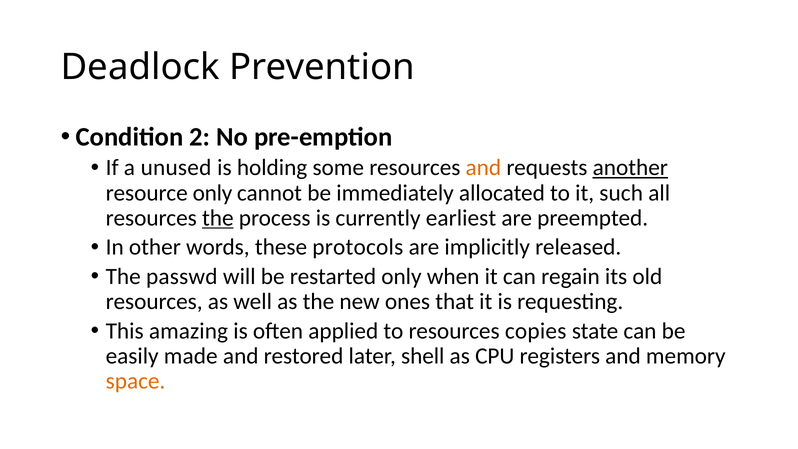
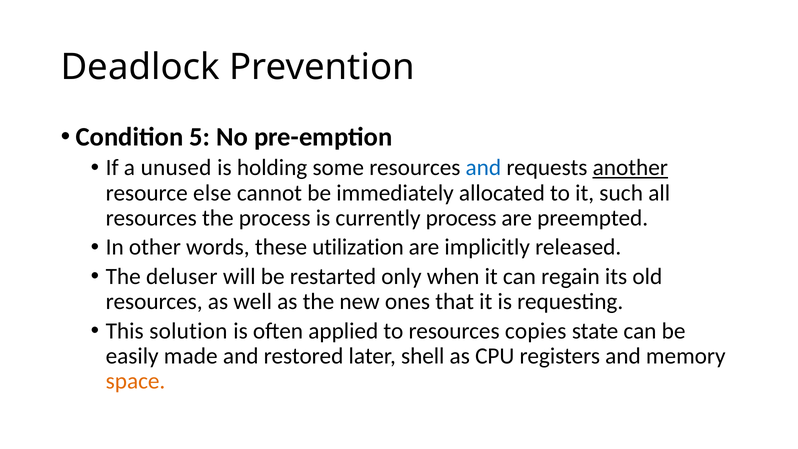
2: 2 -> 5 (200, 137)
and colour: orange -> blue (483, 168)
resource only: only -> else (212, 193)
the underline: present -> none (218, 218)
currently earliest: earliest -> process (461, 218)
protocols: protocols -> utilization (358, 247)
passwd: passwd -> deluser (182, 276)
amazing: amazing -> solution (188, 331)
